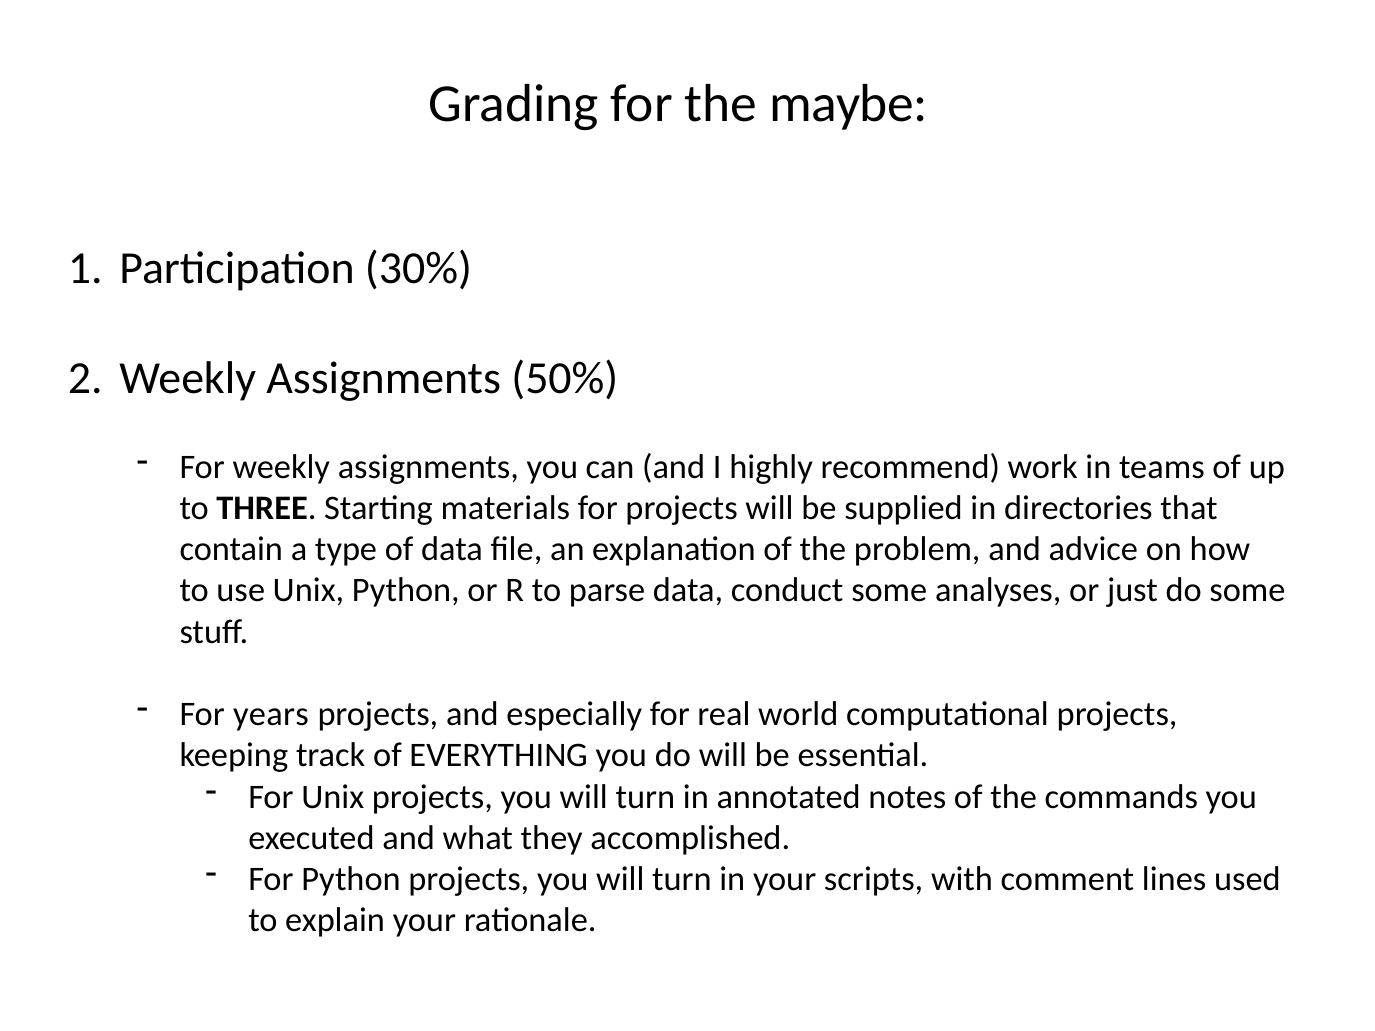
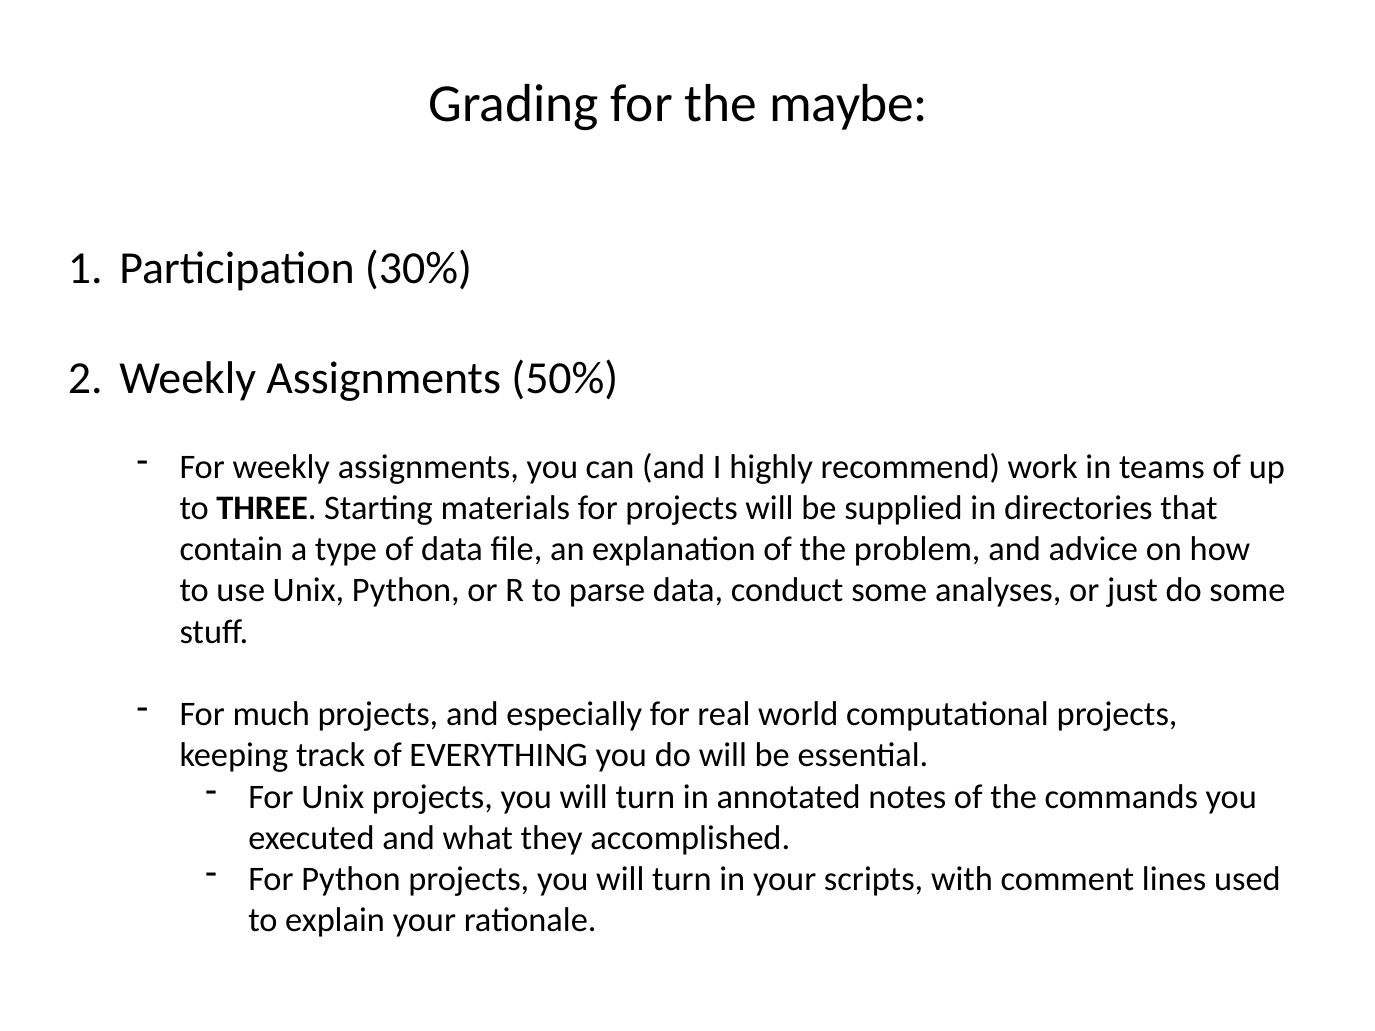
years: years -> much (271, 714)
